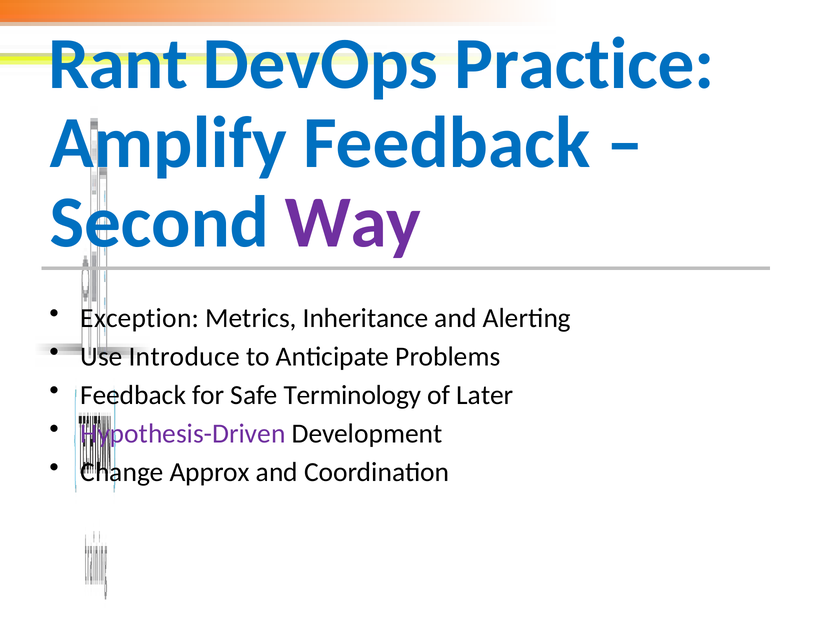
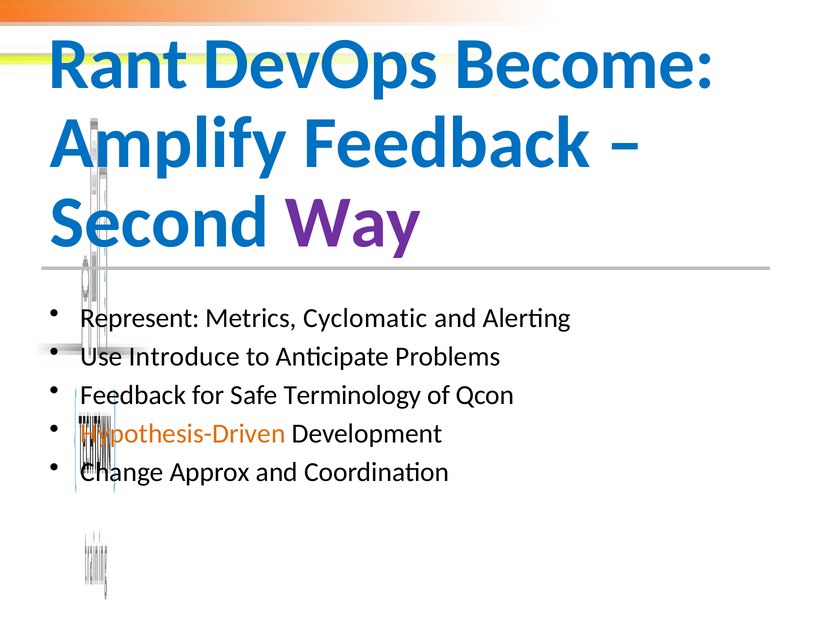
Practice: Practice -> Become (585, 64)
Exception: Exception -> Represent (140, 318)
Inheritance: Inheritance -> Cyclomatic (365, 318)
Later: Later -> Qcon (485, 395)
Hypothesis-Driven colour: purple -> orange (183, 434)
